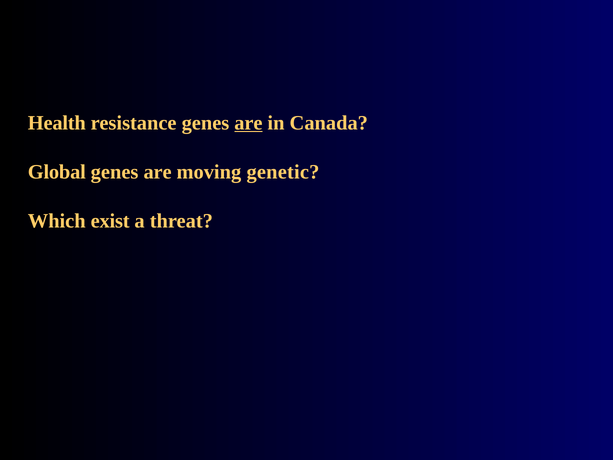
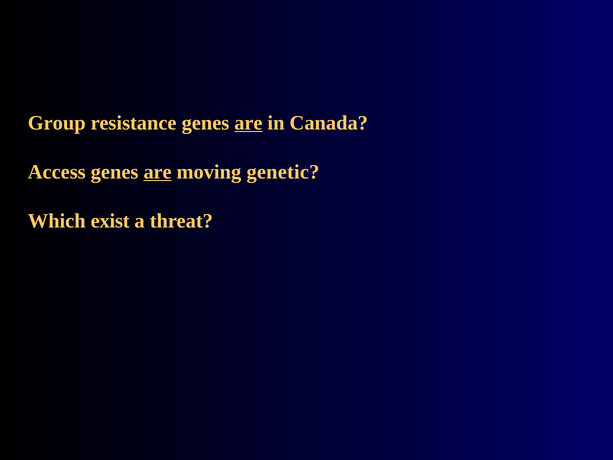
Health: Health -> Group (57, 123)
Global: Global -> Access (57, 172)
are underline: none -> present (158, 172)
